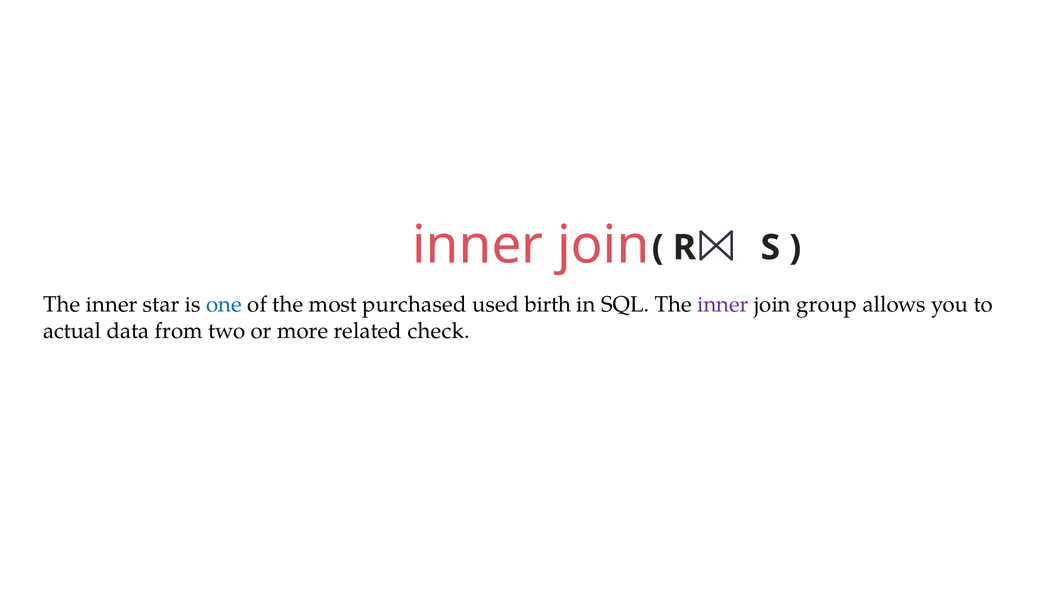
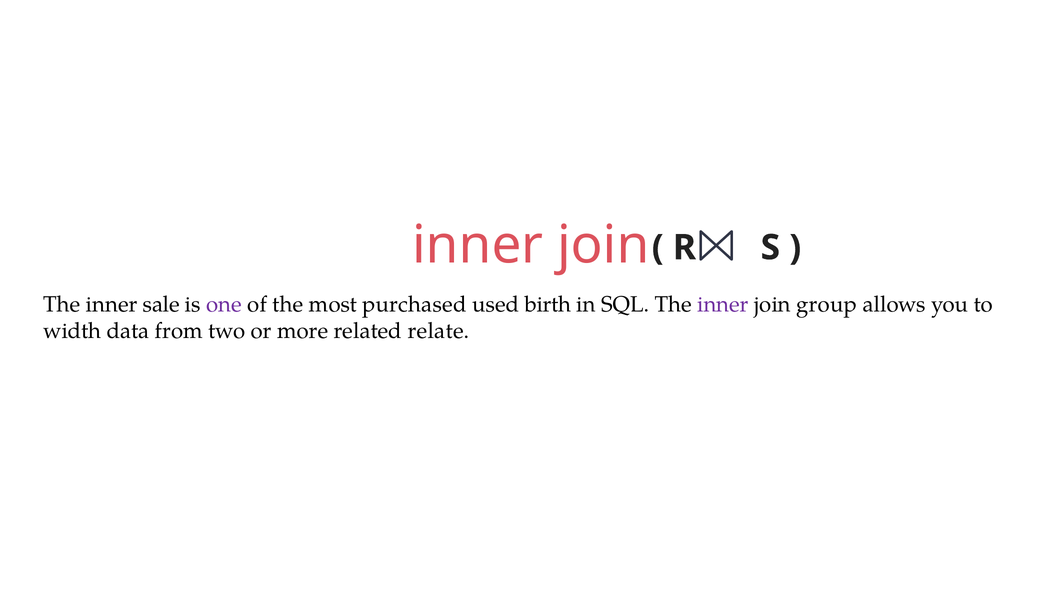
star: star -> sale (161, 305)
one colour: blue -> purple (224, 305)
actual: actual -> width (72, 331)
check: check -> relate (439, 331)
